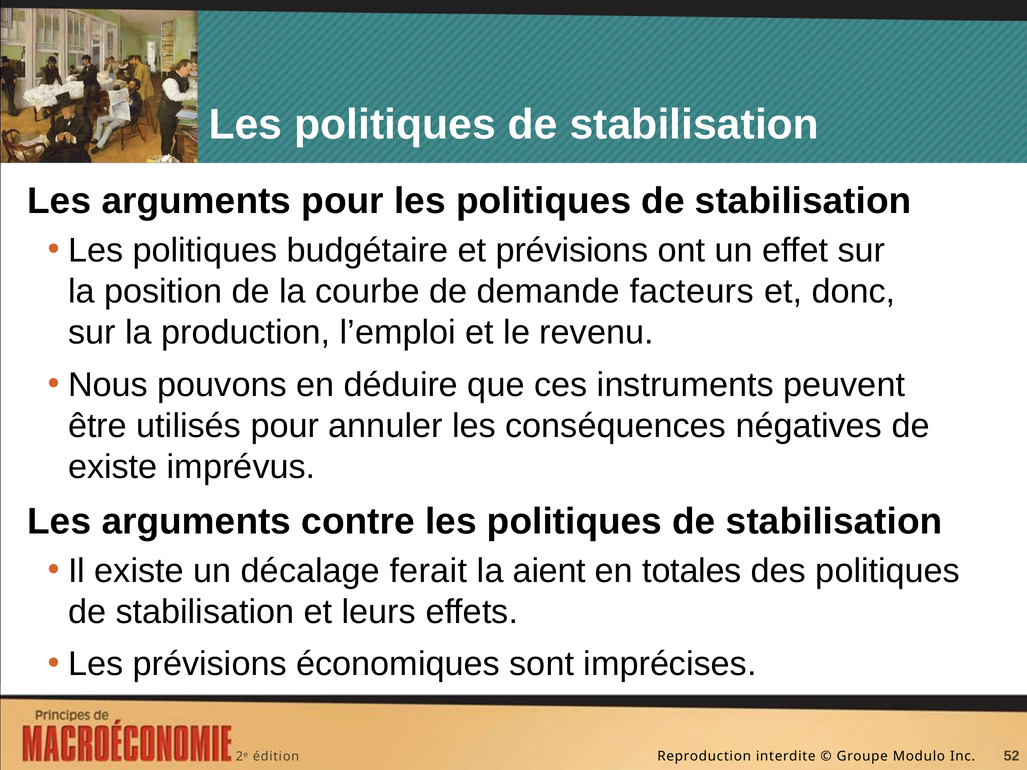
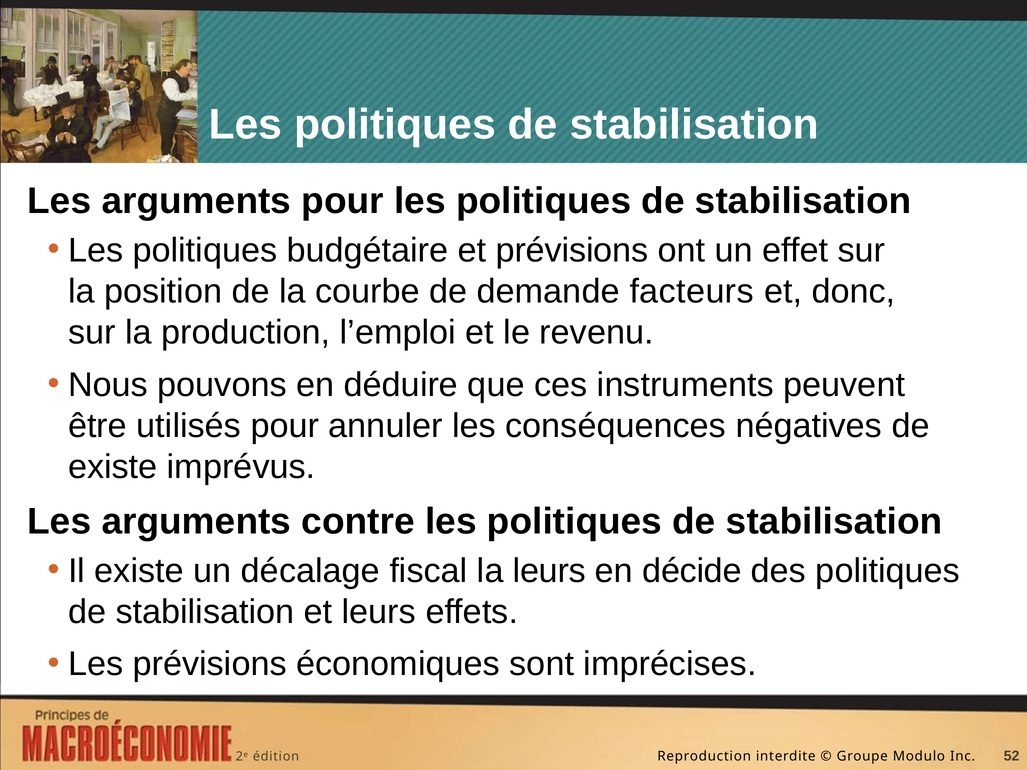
ferait: ferait -> fiscal (428, 571)
la aient: aient -> leurs (549, 571)
totales: totales -> décide (692, 571)
